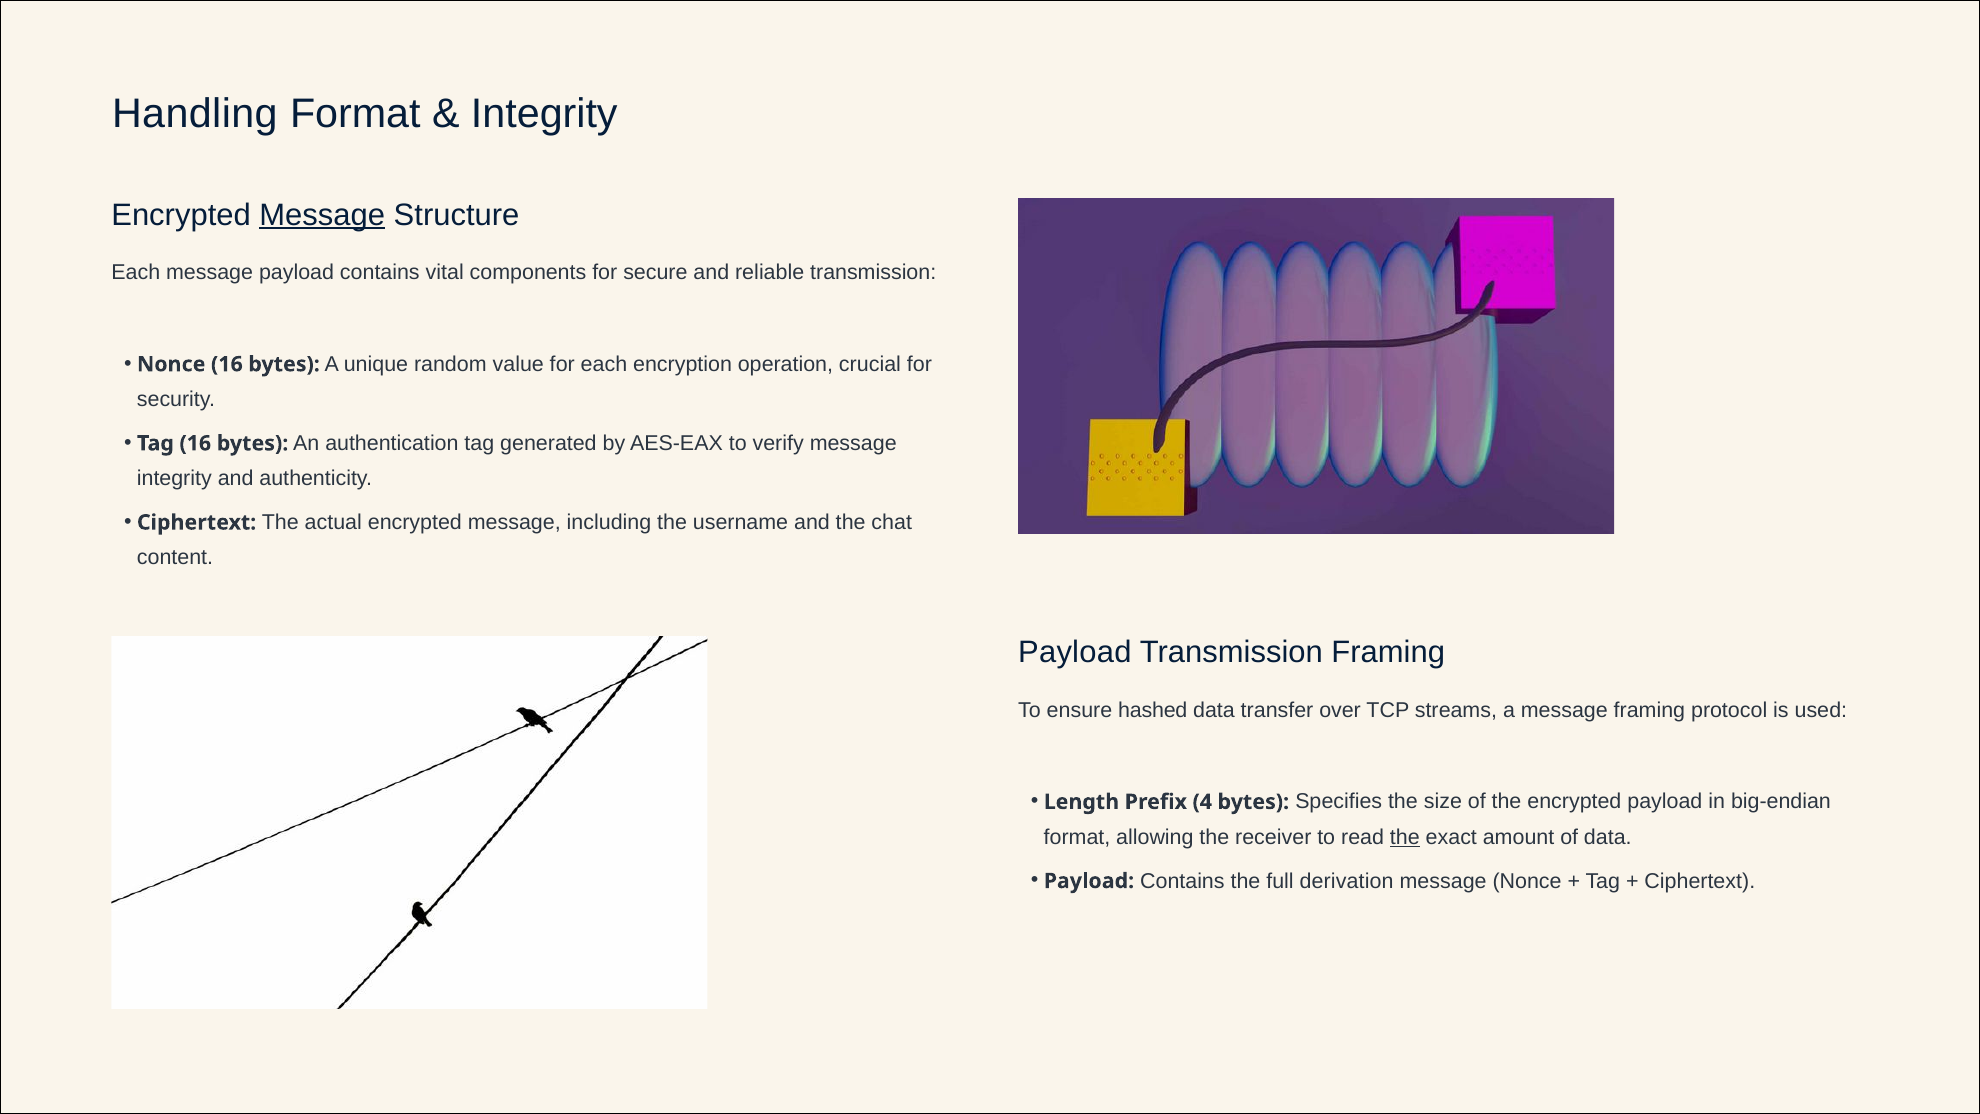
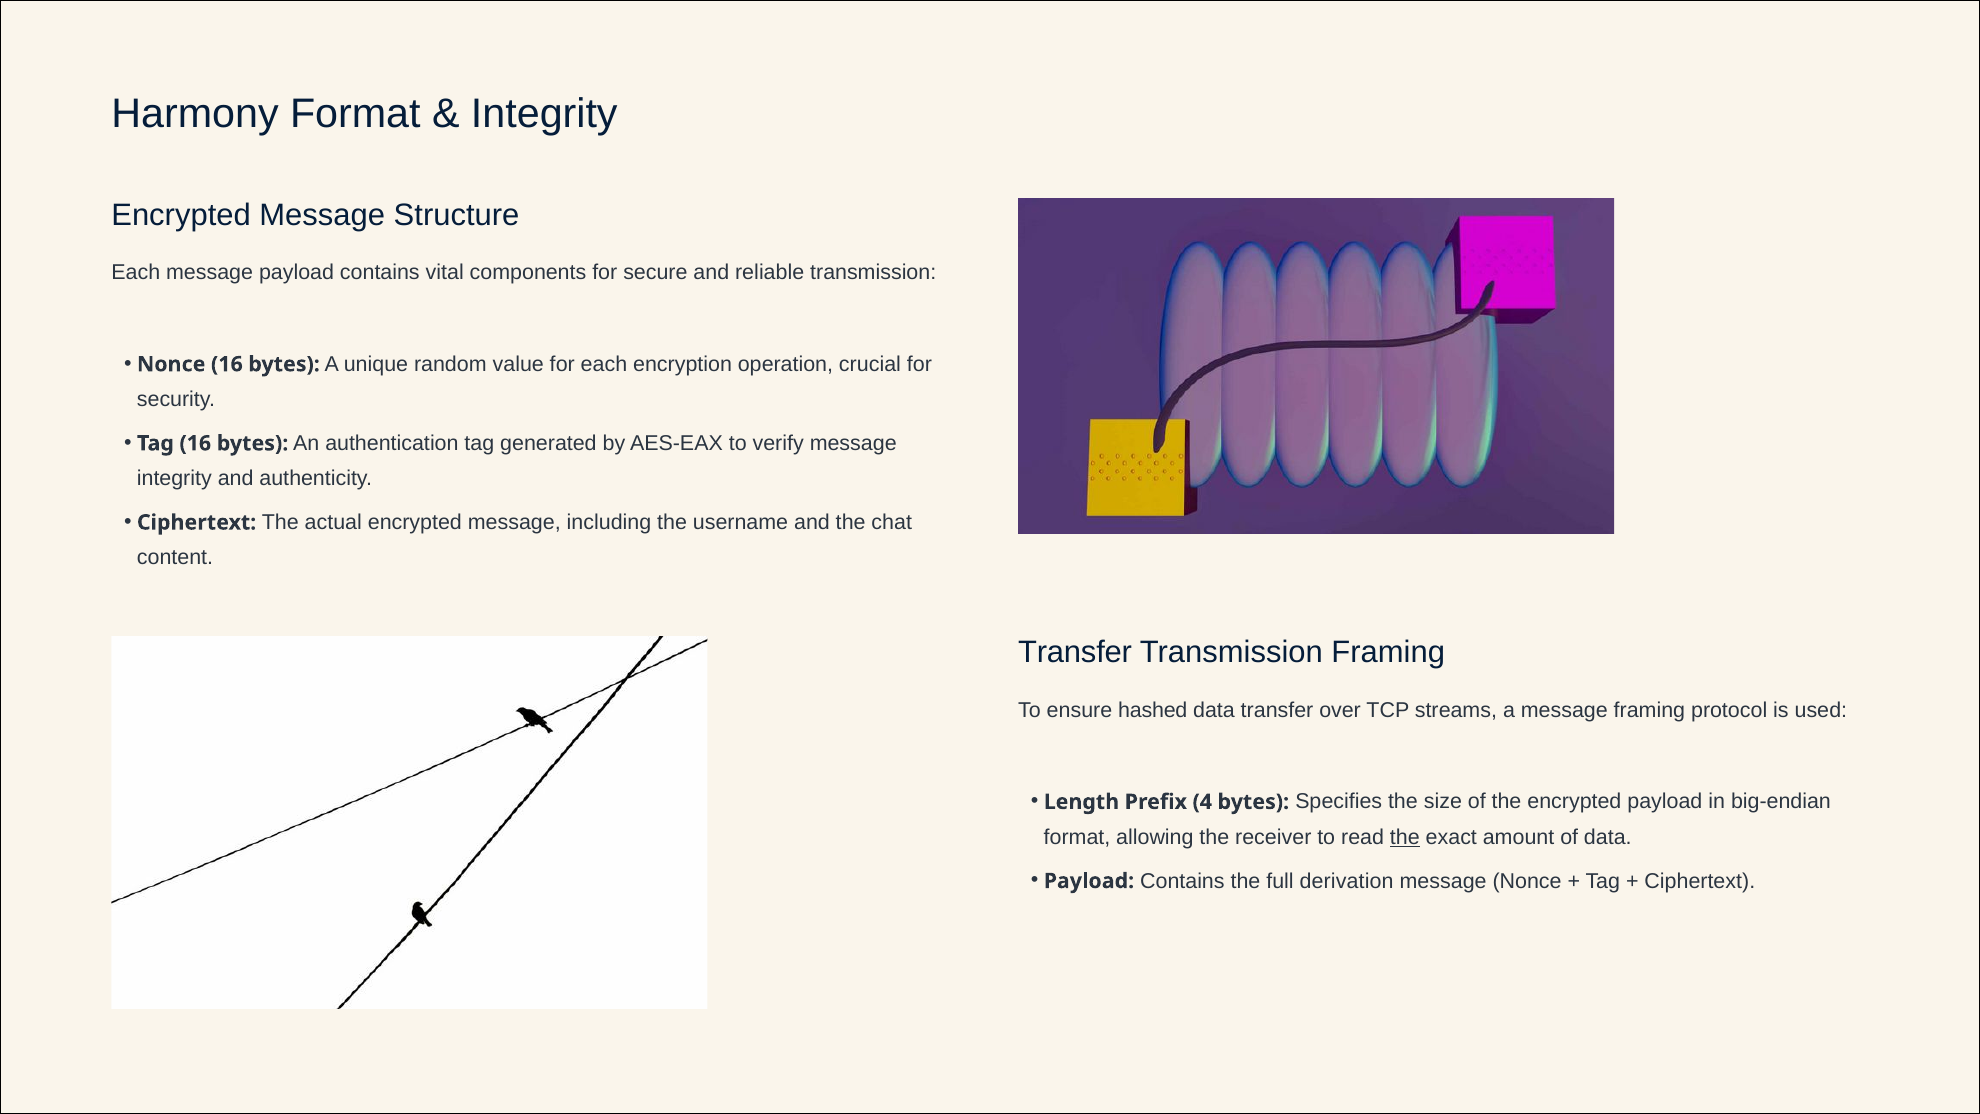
Handling: Handling -> Harmony (195, 114)
Message underline: present -> none (322, 215)
Payload: Payload -> Transfer (1075, 652)
